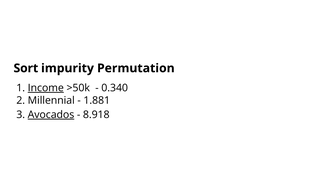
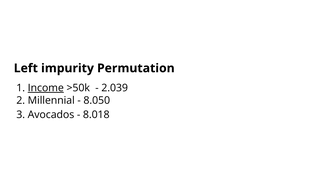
Sort: Sort -> Left (26, 68)
0.340: 0.340 -> 2.039 (115, 88)
1.881: 1.881 -> 8.050 (97, 100)
Avocados underline: present -> none (51, 115)
8.918: 8.918 -> 8.018 (96, 115)
